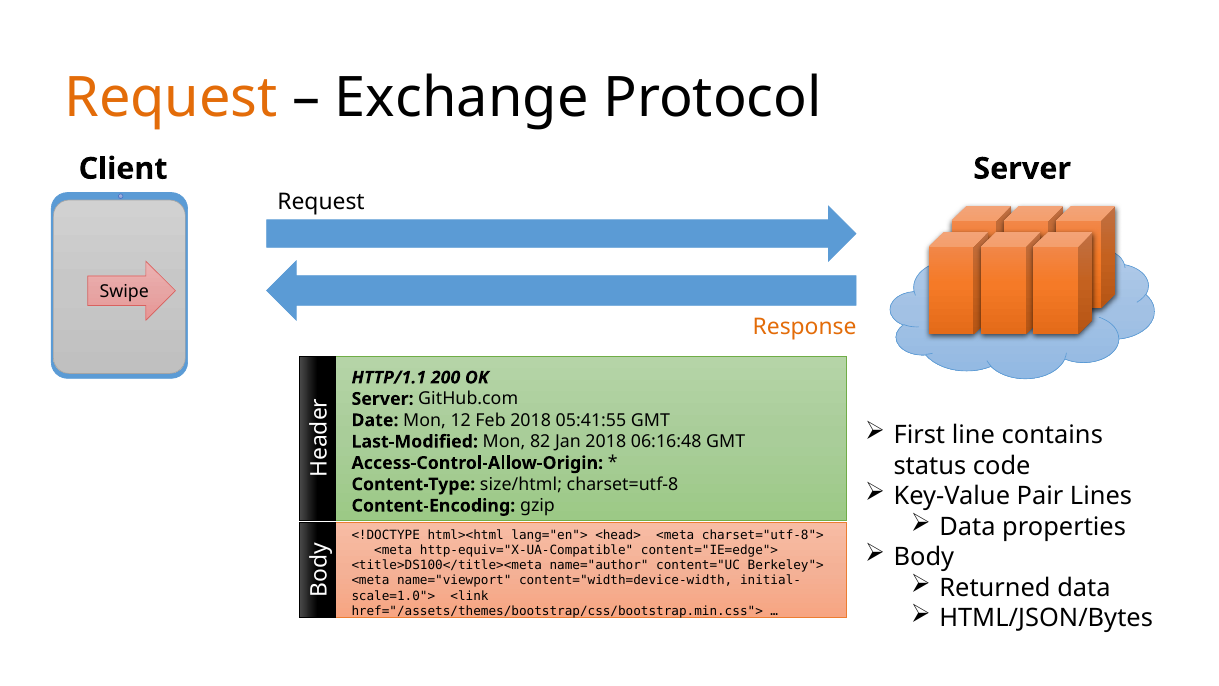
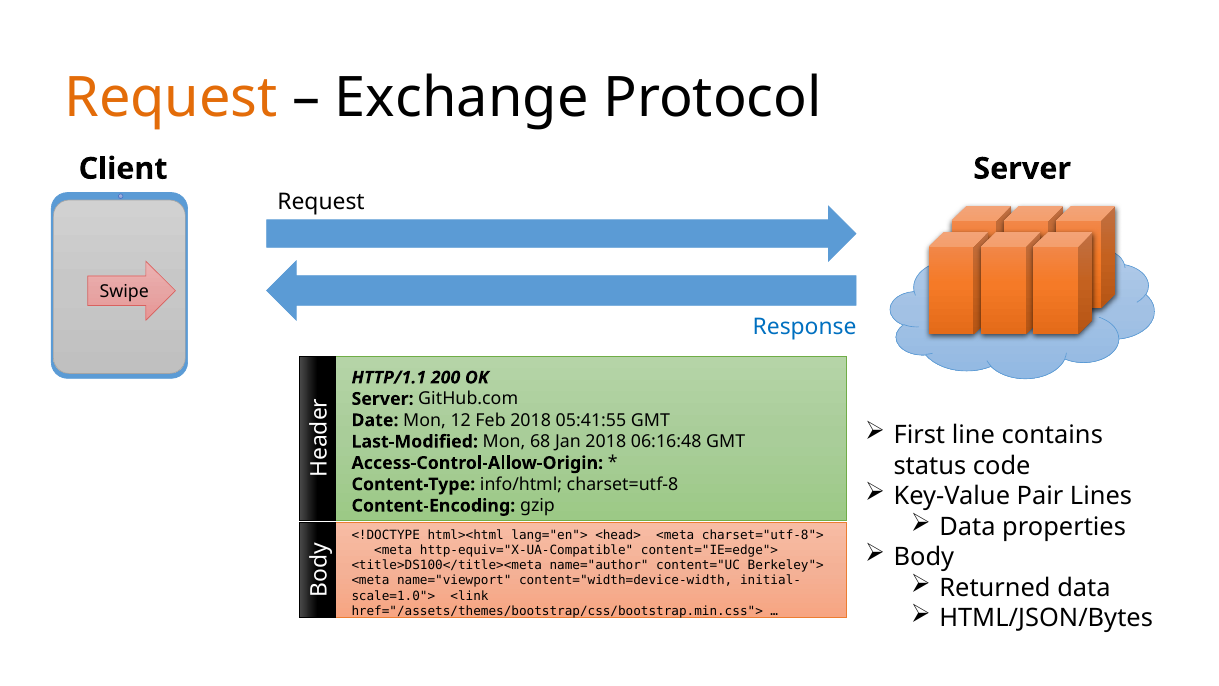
Response colour: orange -> blue (805, 327)
82: 82 -> 68 (540, 441)
size/html: size/html -> info/html (521, 484)
